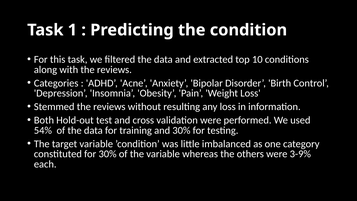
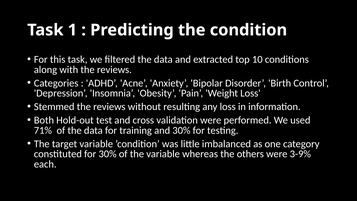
54%: 54% -> 71% (43, 130)
